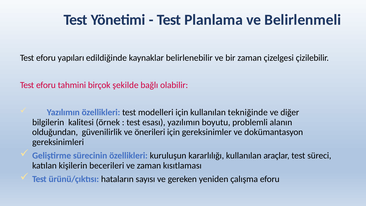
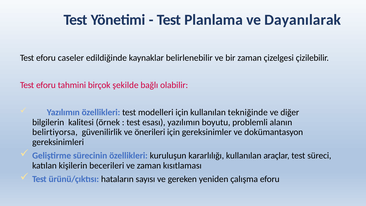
Belirlenmeli: Belirlenmeli -> Dayanılarak (303, 20)
yapıları: yapıları -> caseler (71, 58)
olduğundan: olduğundan -> belirtiyorsa (55, 132)
